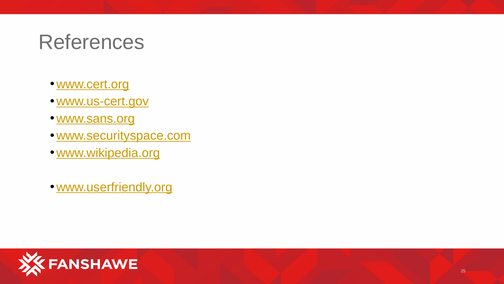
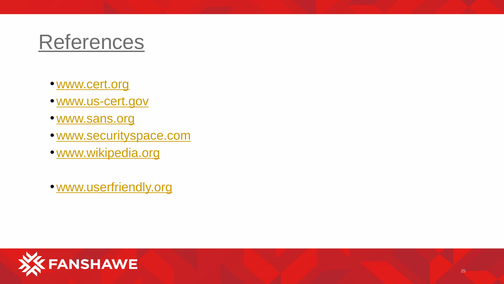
References underline: none -> present (91, 42)
